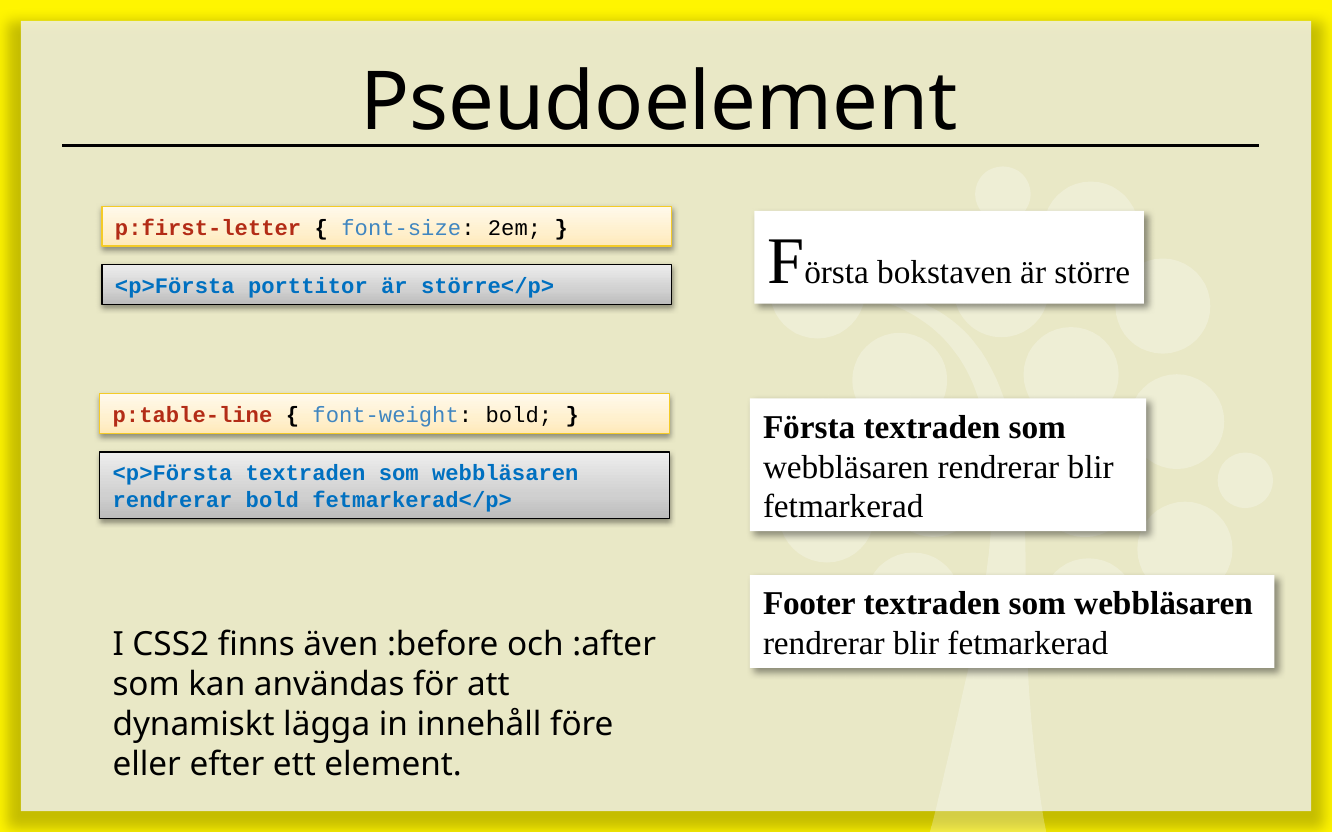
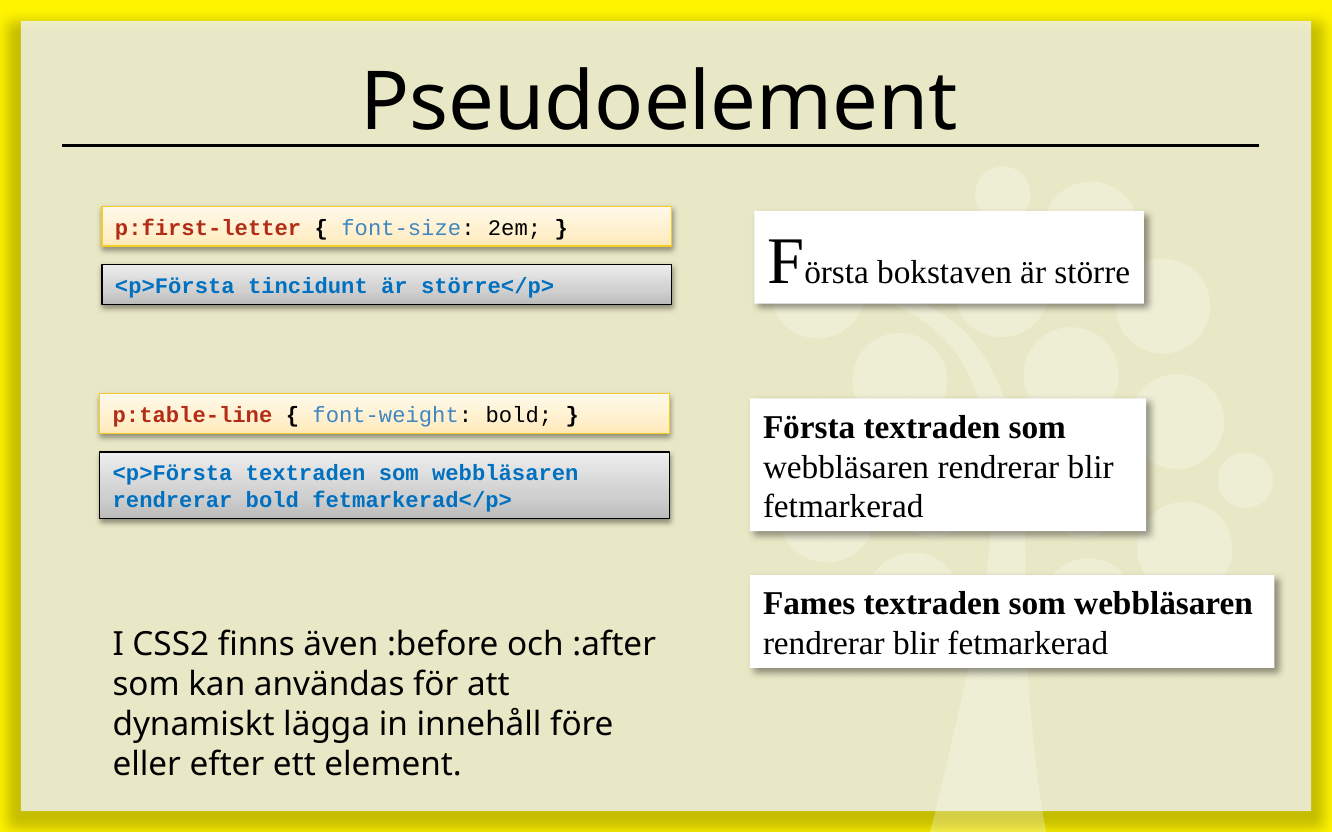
porttitor: porttitor -> tincidunt (308, 286)
Footer: Footer -> Fames (809, 604)
